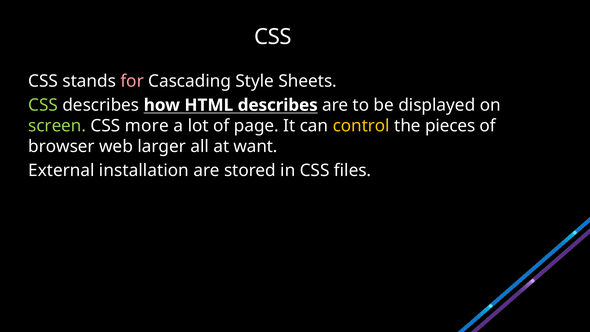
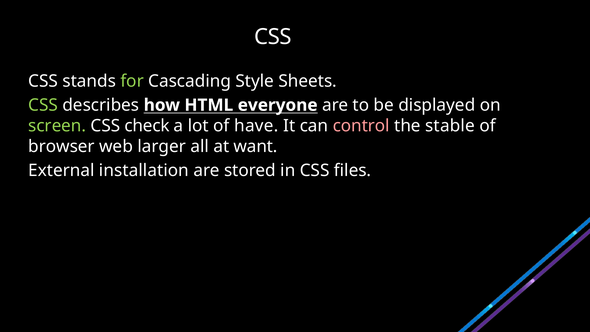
for colour: pink -> light green (132, 81)
HTML describes: describes -> everyone (278, 105)
more: more -> check (147, 126)
page: page -> have (256, 126)
control colour: yellow -> pink (361, 126)
pieces: pieces -> stable (450, 126)
